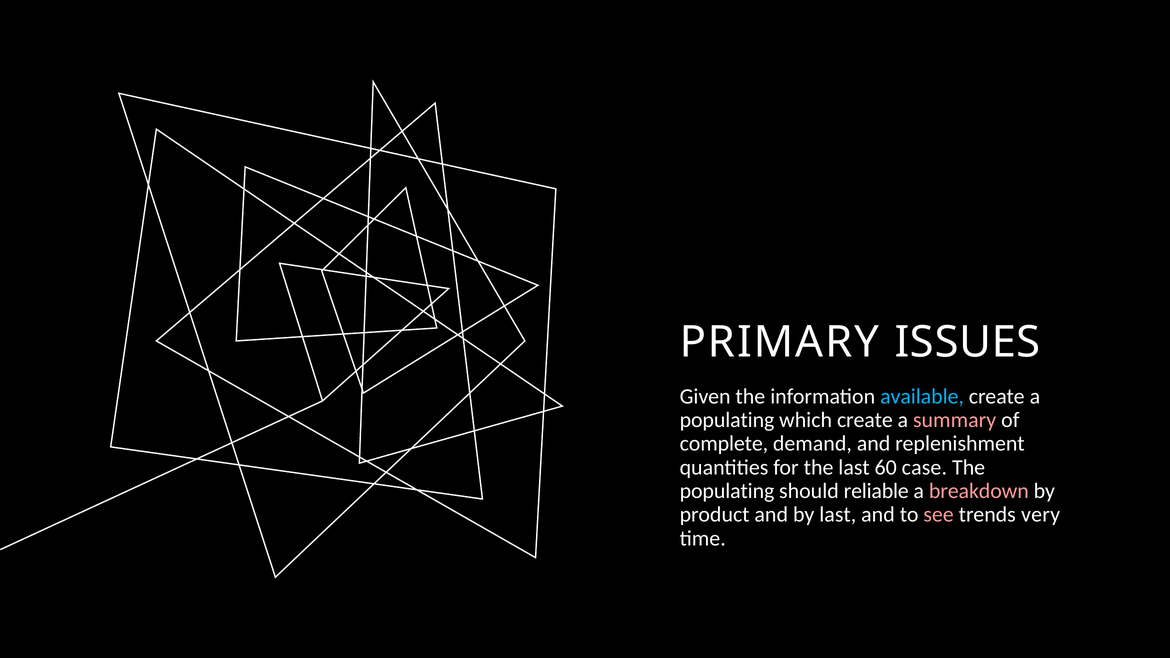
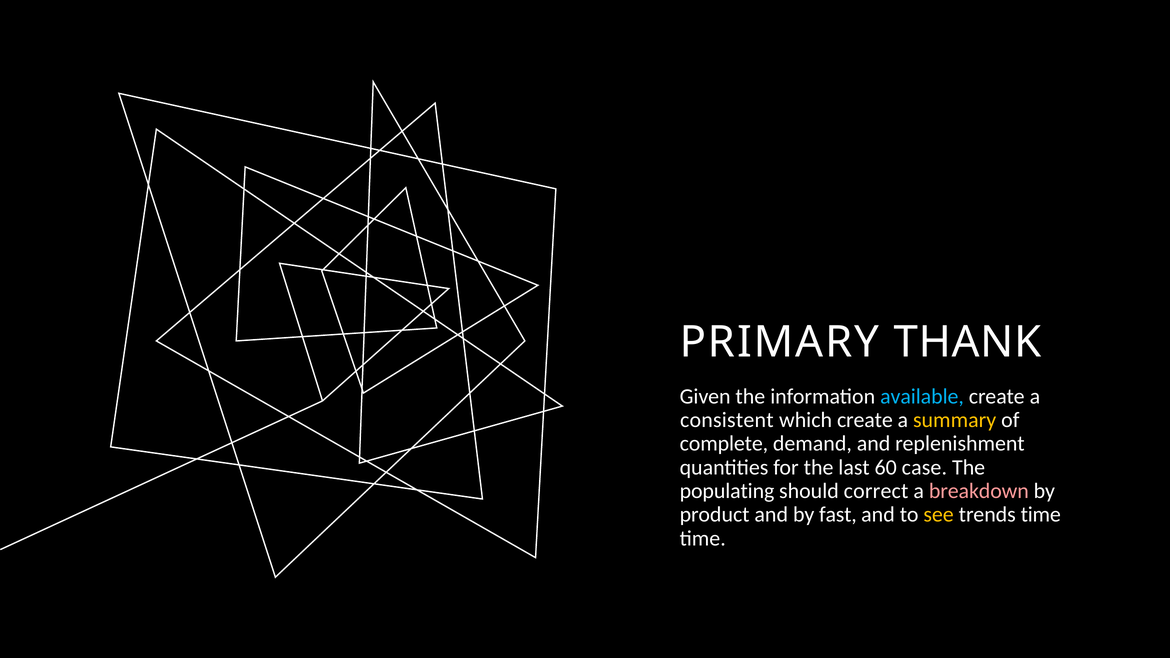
ISSUES: ISSUES -> THANK (968, 342)
populating: populating -> consistent (727, 420)
summary colour: pink -> yellow (955, 420)
reliable: reliable -> correct (876, 491)
by last: last -> fast (838, 515)
see colour: pink -> yellow (939, 515)
trends very: very -> time (1041, 515)
